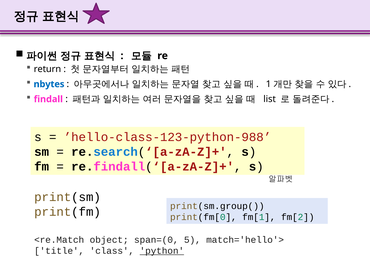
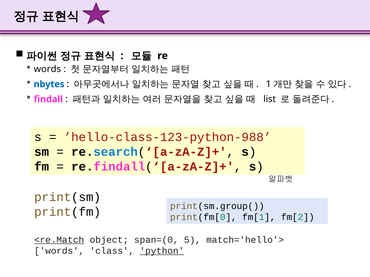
return: return -> words (47, 69)
<re.Match underline: none -> present (59, 240)
title: title -> words (59, 251)
